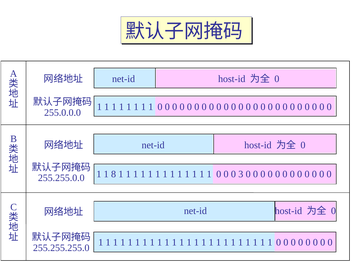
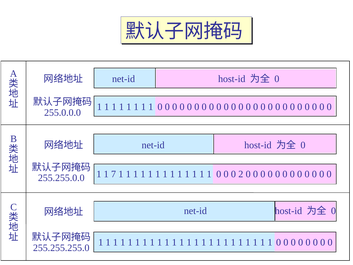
8: 8 -> 7 (114, 174)
3: 3 -> 2 (241, 174)
